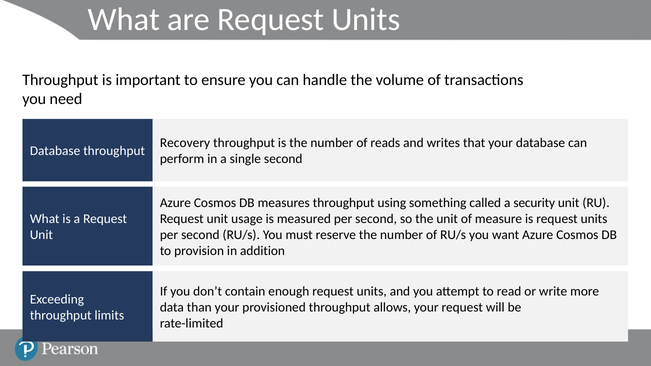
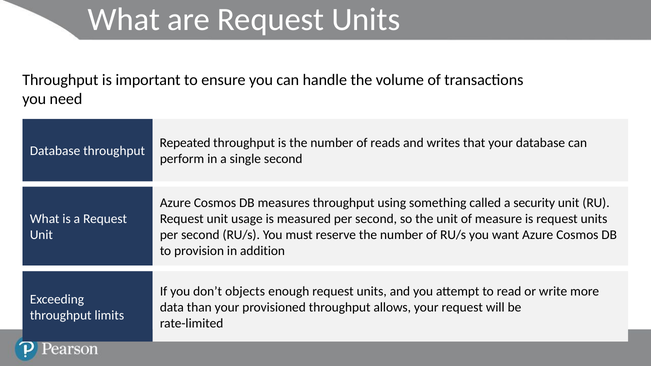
Recovery: Recovery -> Repeated (185, 143)
contain: contain -> objects (245, 291)
